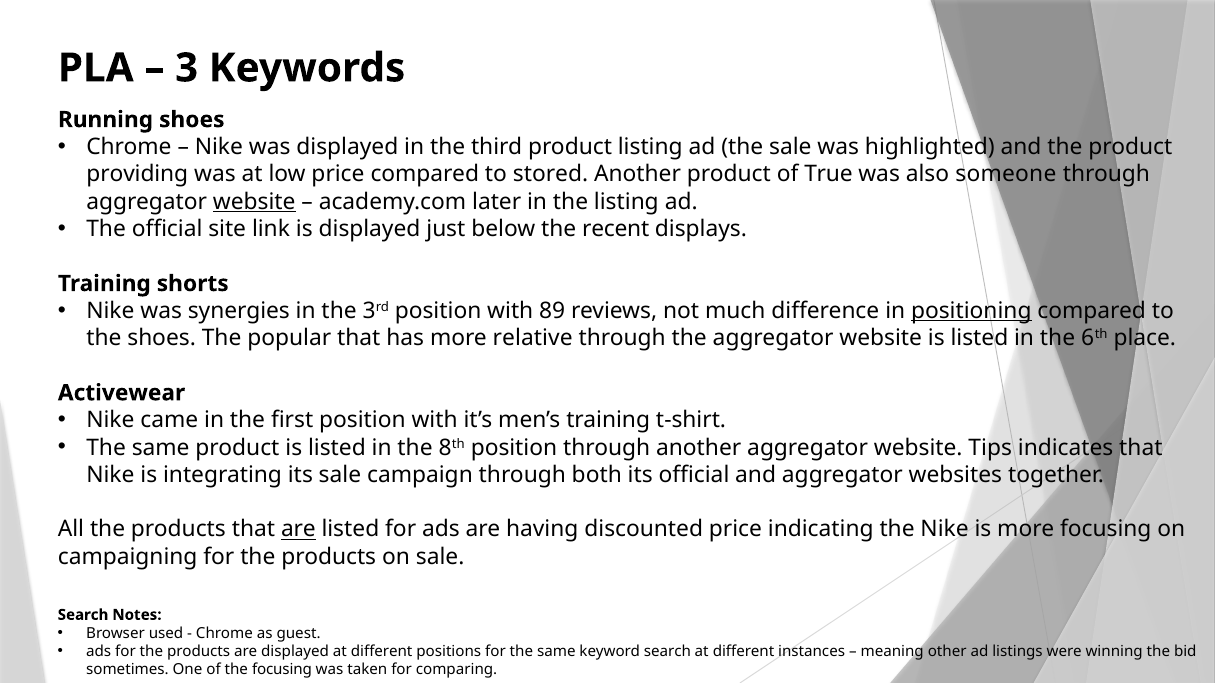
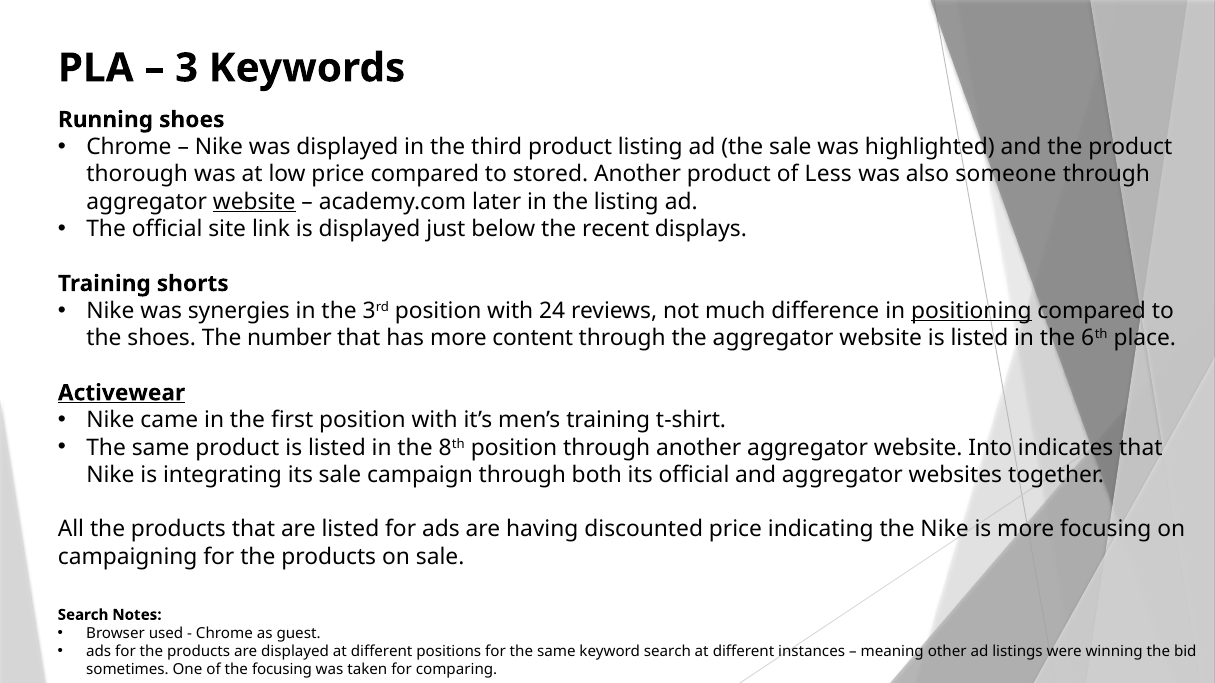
providing: providing -> thorough (137, 174)
True: True -> Less (828, 174)
89: 89 -> 24 (552, 311)
popular: popular -> number (289, 338)
relative: relative -> content (533, 338)
Activewear underline: none -> present (122, 393)
Tips: Tips -> Into (990, 448)
are underline: present -> none (298, 530)
